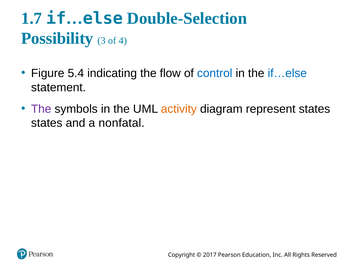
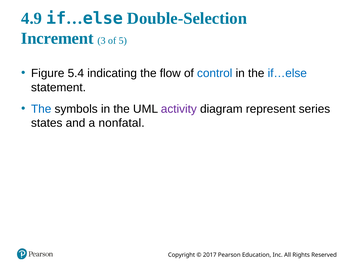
1.7: 1.7 -> 4.9 (32, 18)
Possibility: Possibility -> Increment (57, 38)
4: 4 -> 5 (123, 41)
The colour: purple -> blue (41, 109)
activity colour: orange -> purple (179, 109)
represent states: states -> series (314, 109)
